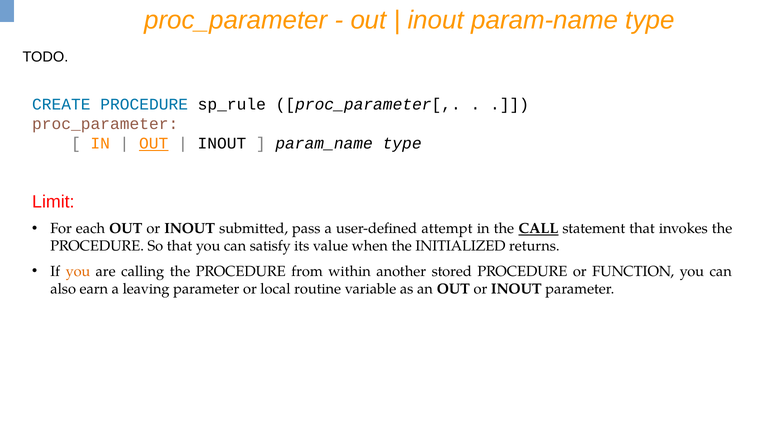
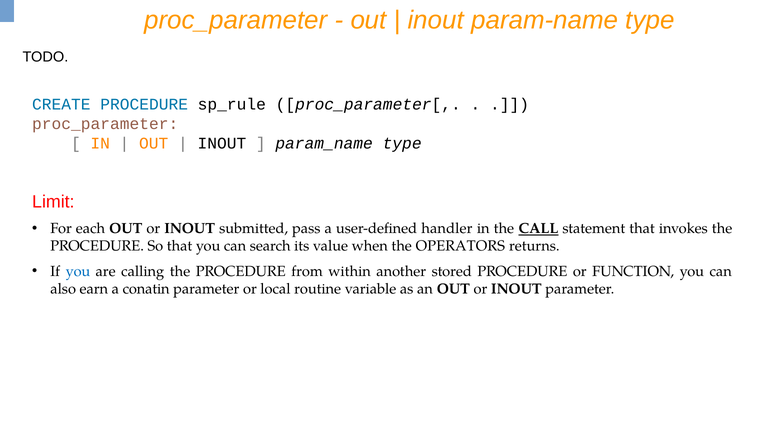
OUT underline: present -> none (154, 143)
attempt: attempt -> handler (447, 228)
satisfy: satisfy -> search (270, 246)
INITIALIZED: INITIALIZED -> OPERATORS (460, 246)
you colour: orange -> blue (78, 271)
leaving: leaving -> conatin (146, 289)
